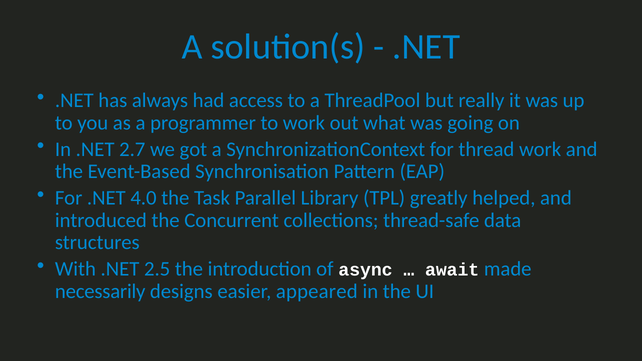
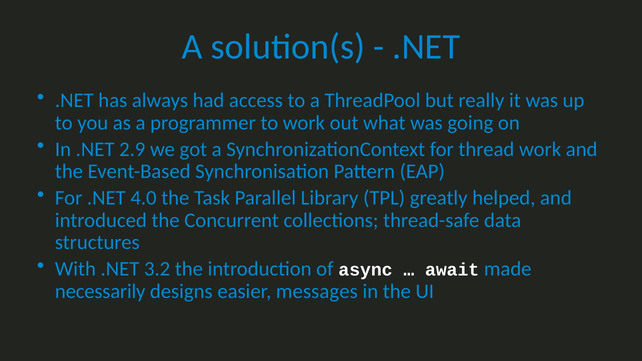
2.7: 2.7 -> 2.9 (132, 149)
2.5: 2.5 -> 3.2 (157, 269)
appeared: appeared -> messages (317, 291)
